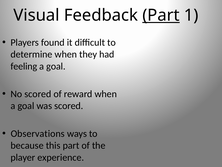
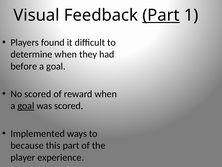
feeling: feeling -> before (24, 66)
goal underline: none -> present (26, 106)
Observations: Observations -> Implemented (38, 133)
